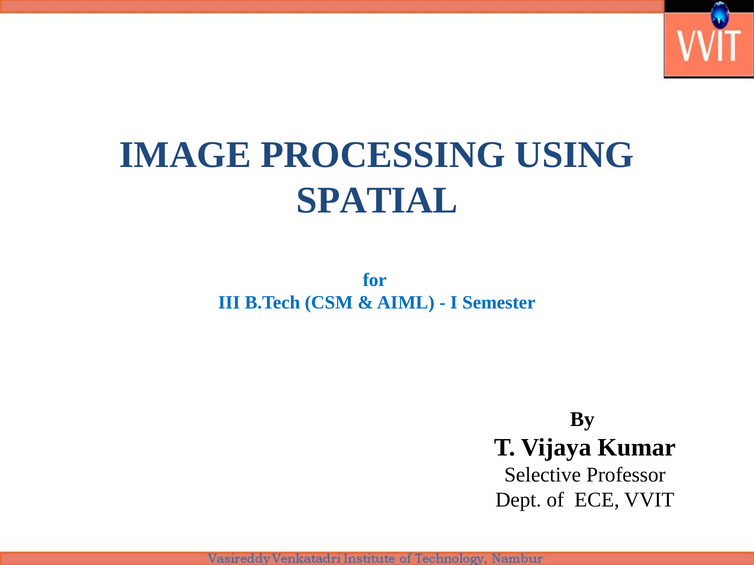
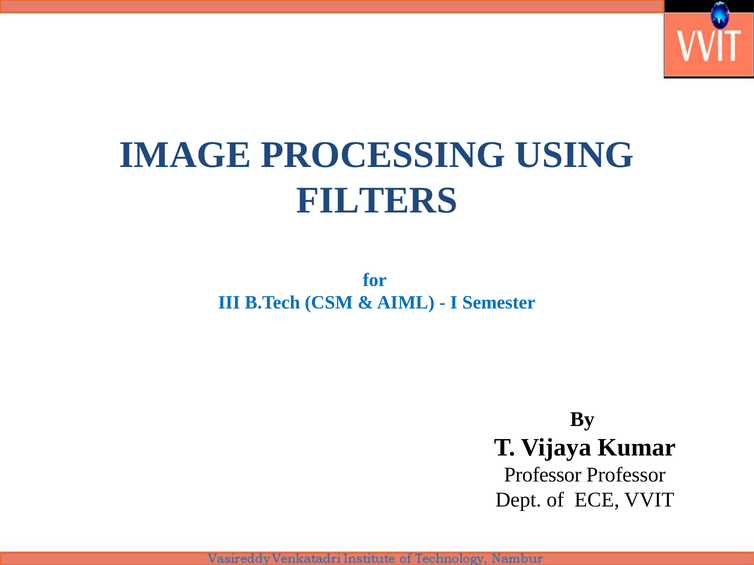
SPATIAL: SPATIAL -> FILTERS (377, 200)
Selective: Selective -> Professor (543, 475)
